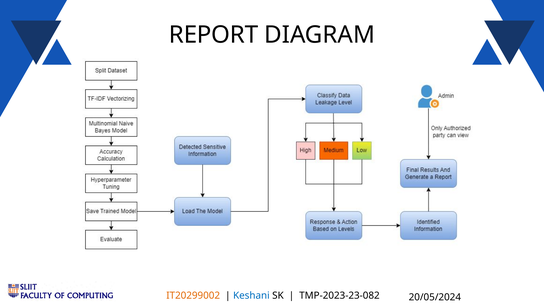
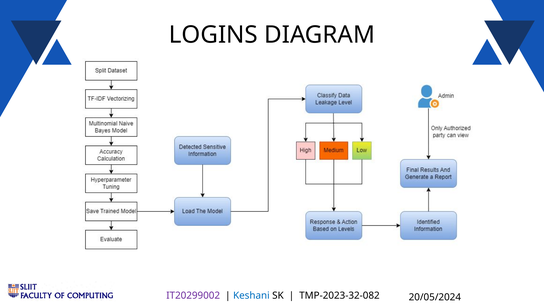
REPORT: REPORT -> LOGINS (213, 35)
IT20299002 colour: orange -> purple (193, 296)
TMP-2023-23-082: TMP-2023-23-082 -> TMP-2023-32-082 (339, 296)
